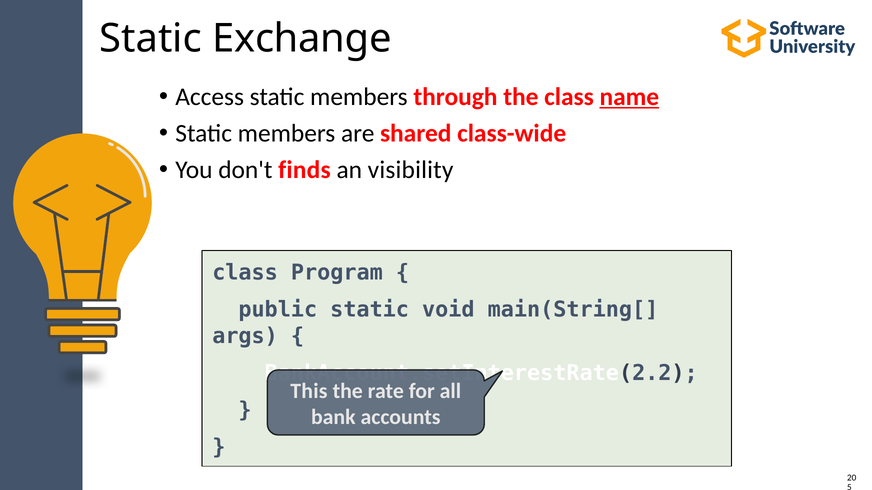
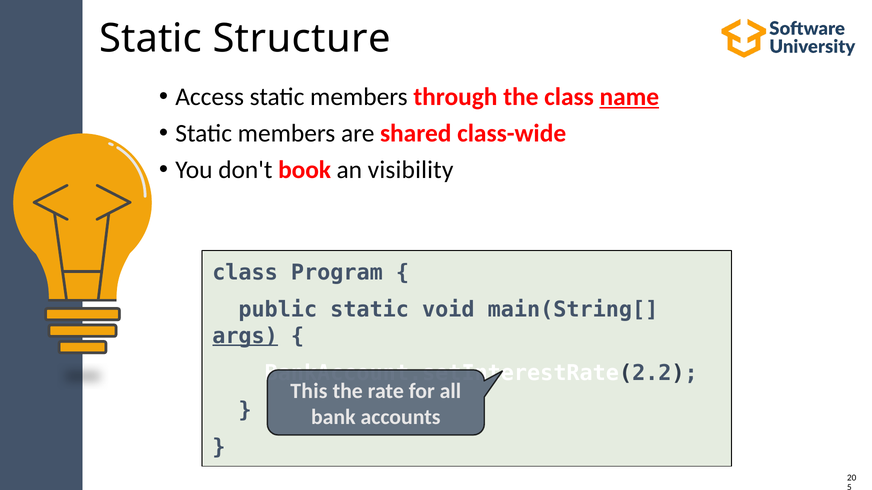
Exchange: Exchange -> Structure (302, 39)
finds: finds -> book (305, 170)
args underline: none -> present (245, 336)
